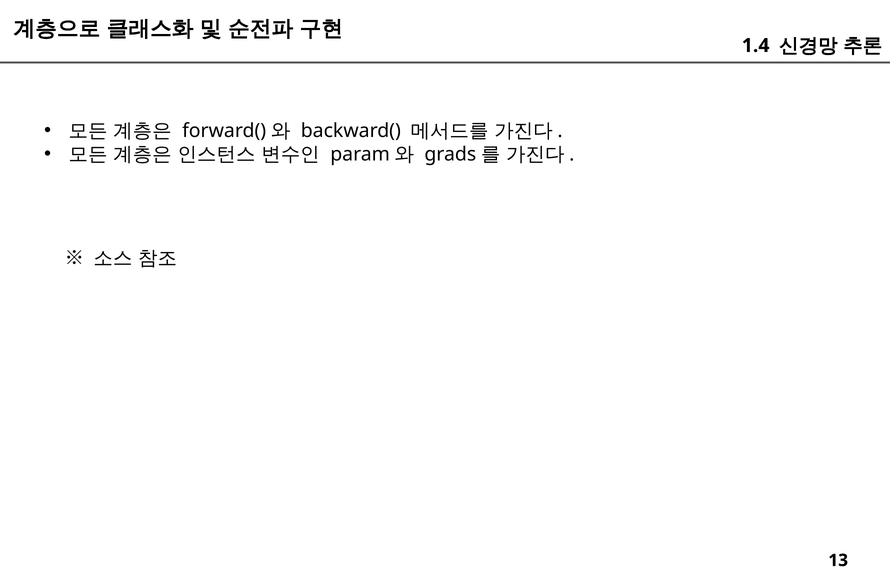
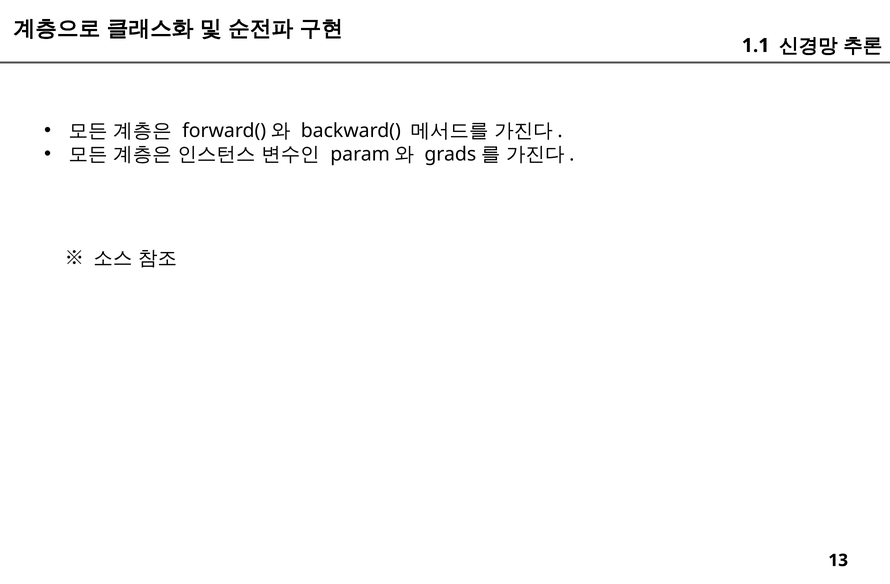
1.4: 1.4 -> 1.1 (756, 46)
